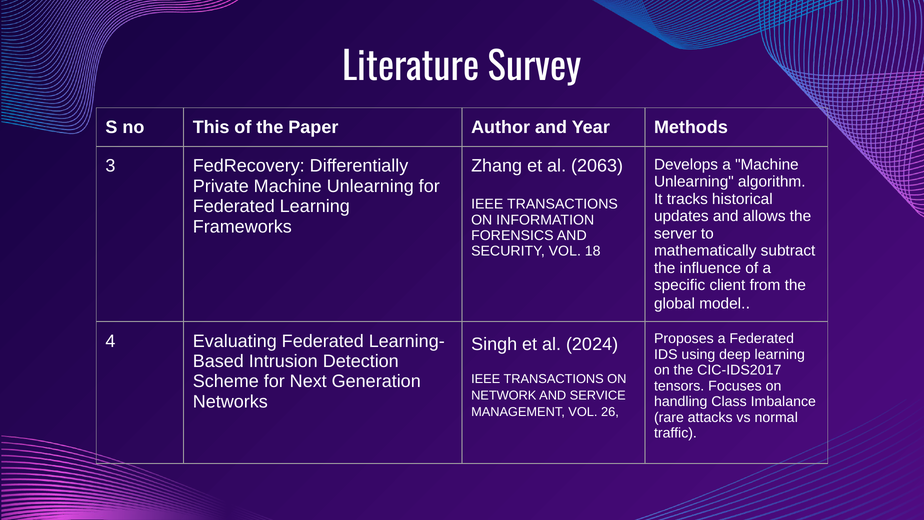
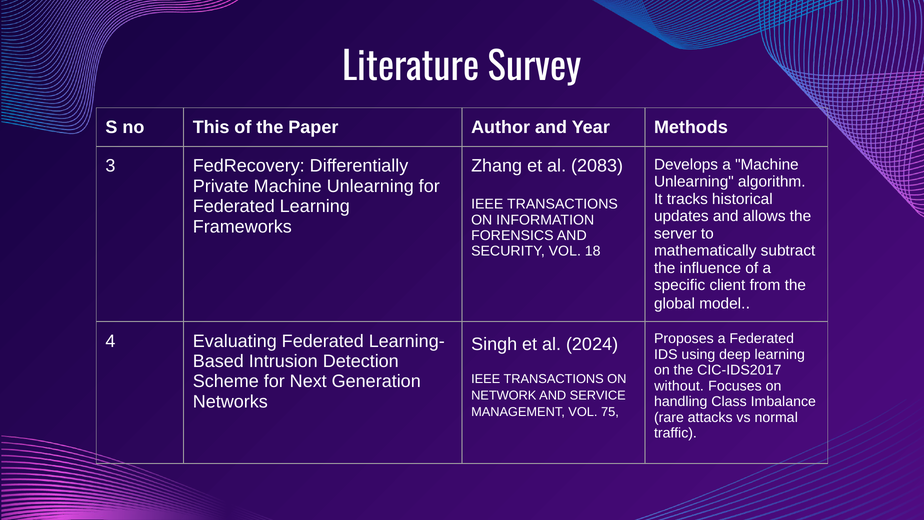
2063: 2063 -> 2083 (597, 166)
tensors: tensors -> without (679, 386)
26: 26 -> 75 (610, 412)
